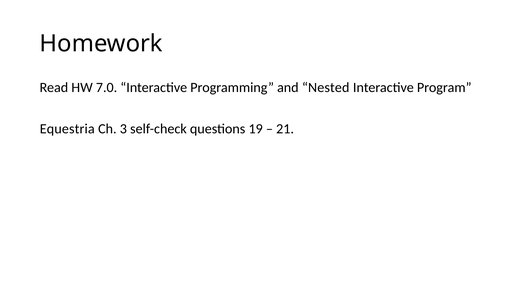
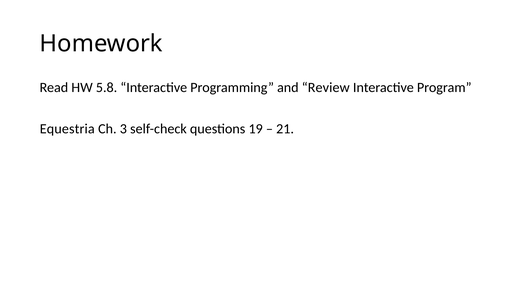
7.0: 7.0 -> 5.8 (107, 87)
Nested: Nested -> Review (326, 87)
